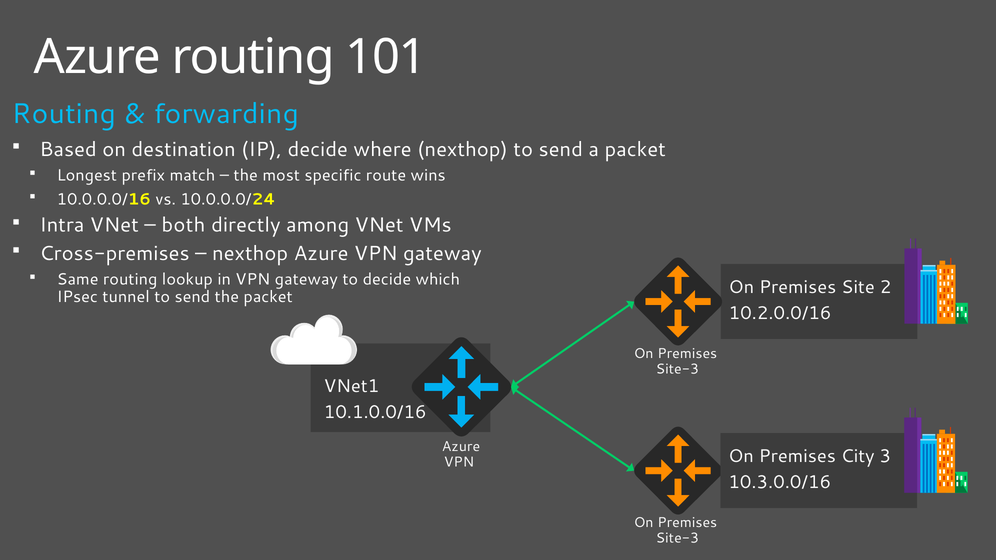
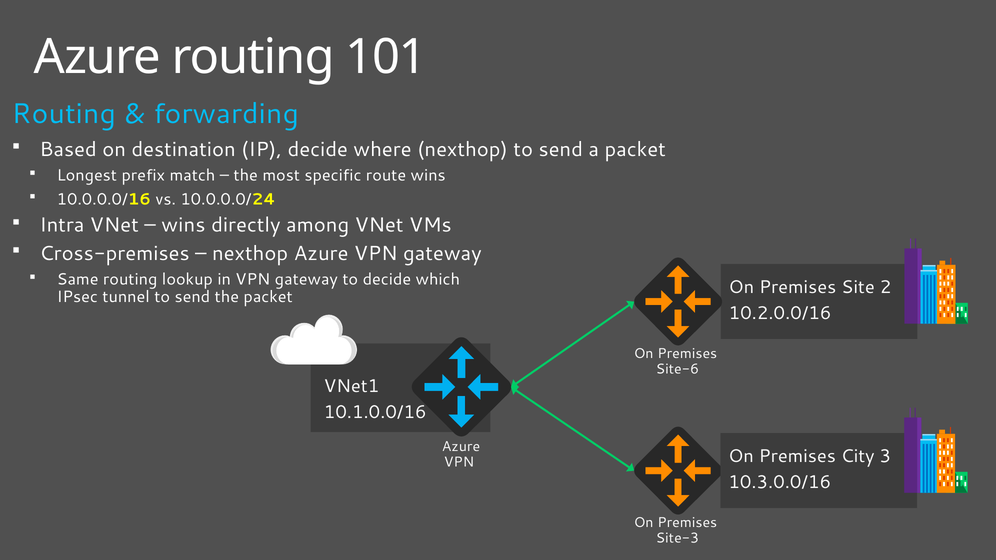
both: both -> wins (183, 225)
Site-3: Site-3 -> Site-6 (677, 369)
